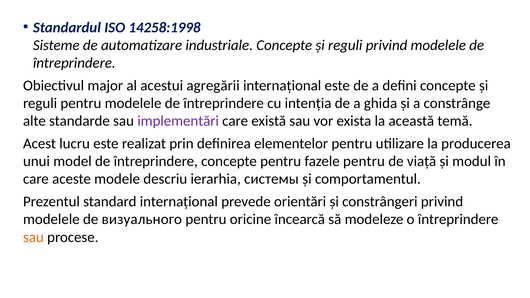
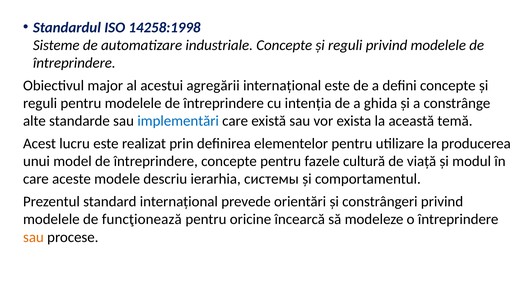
implementări colour: purple -> blue (178, 121)
fazele pentru: pentru -> cultură (364, 161)
визуального: визуального -> funcţionează (142, 219)
